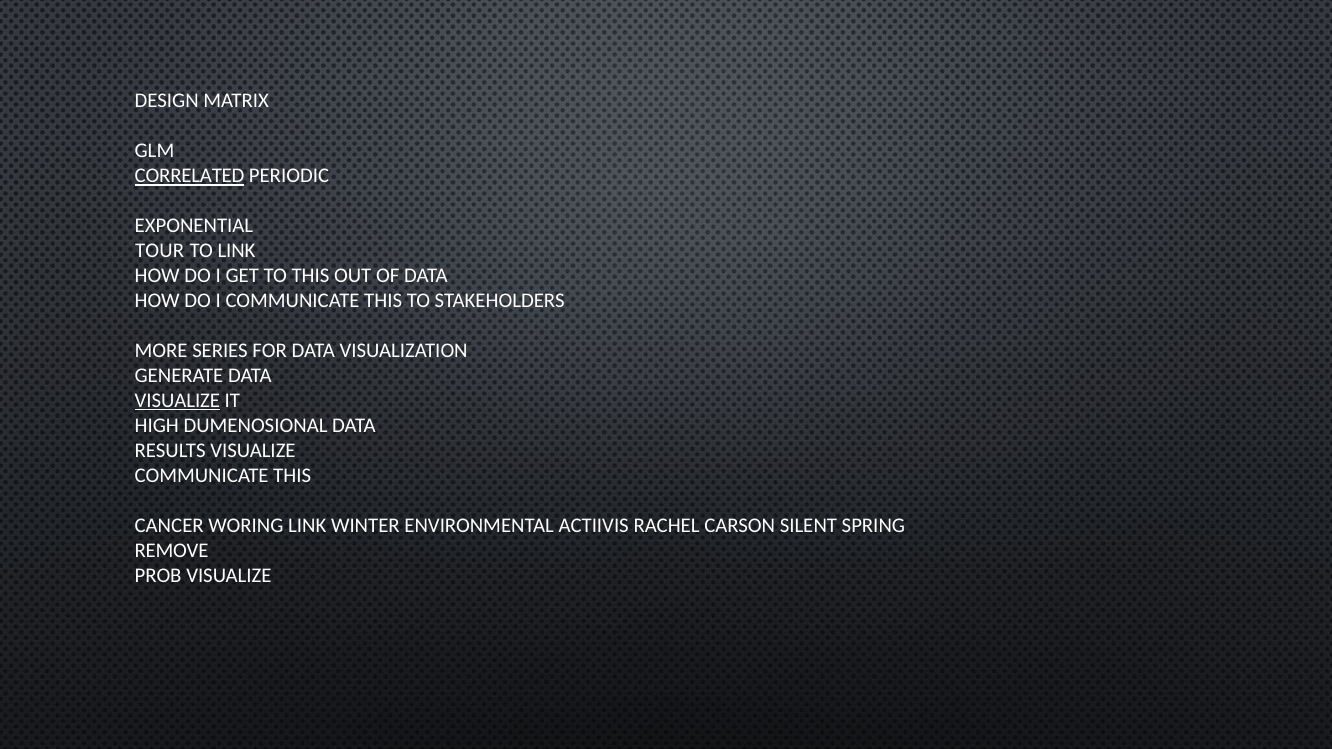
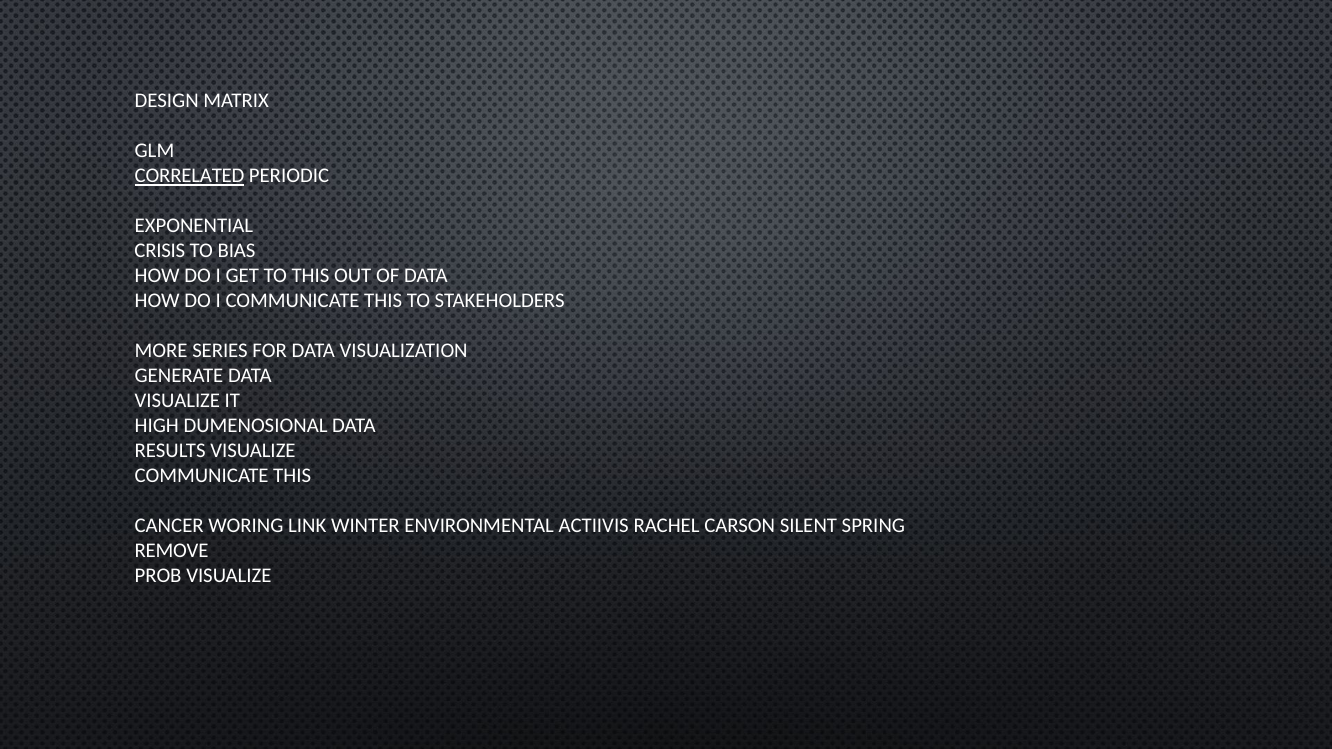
TOUR: TOUR -> CRISIS (160, 251)
TO LINK: LINK -> BIAS (236, 251)
VISUALIZE underline: present -> none (177, 401)
